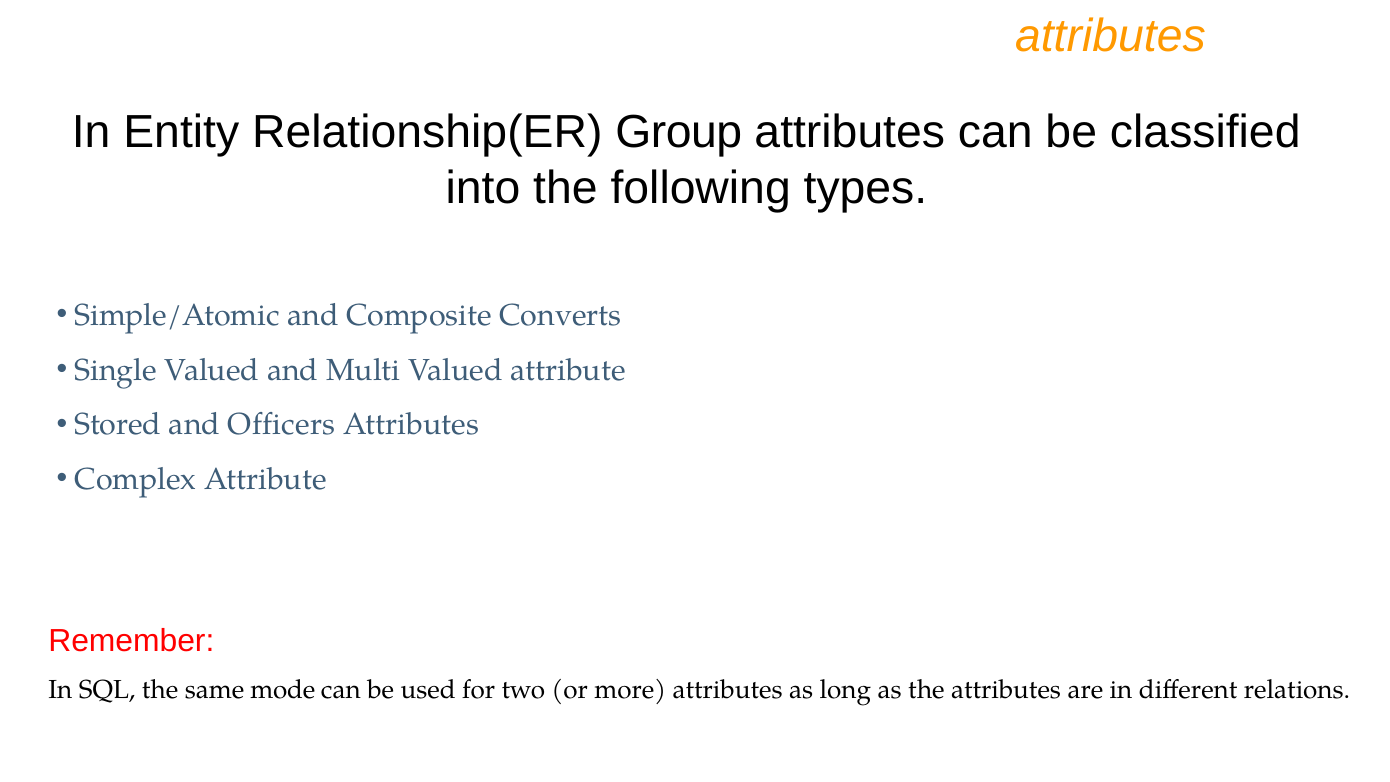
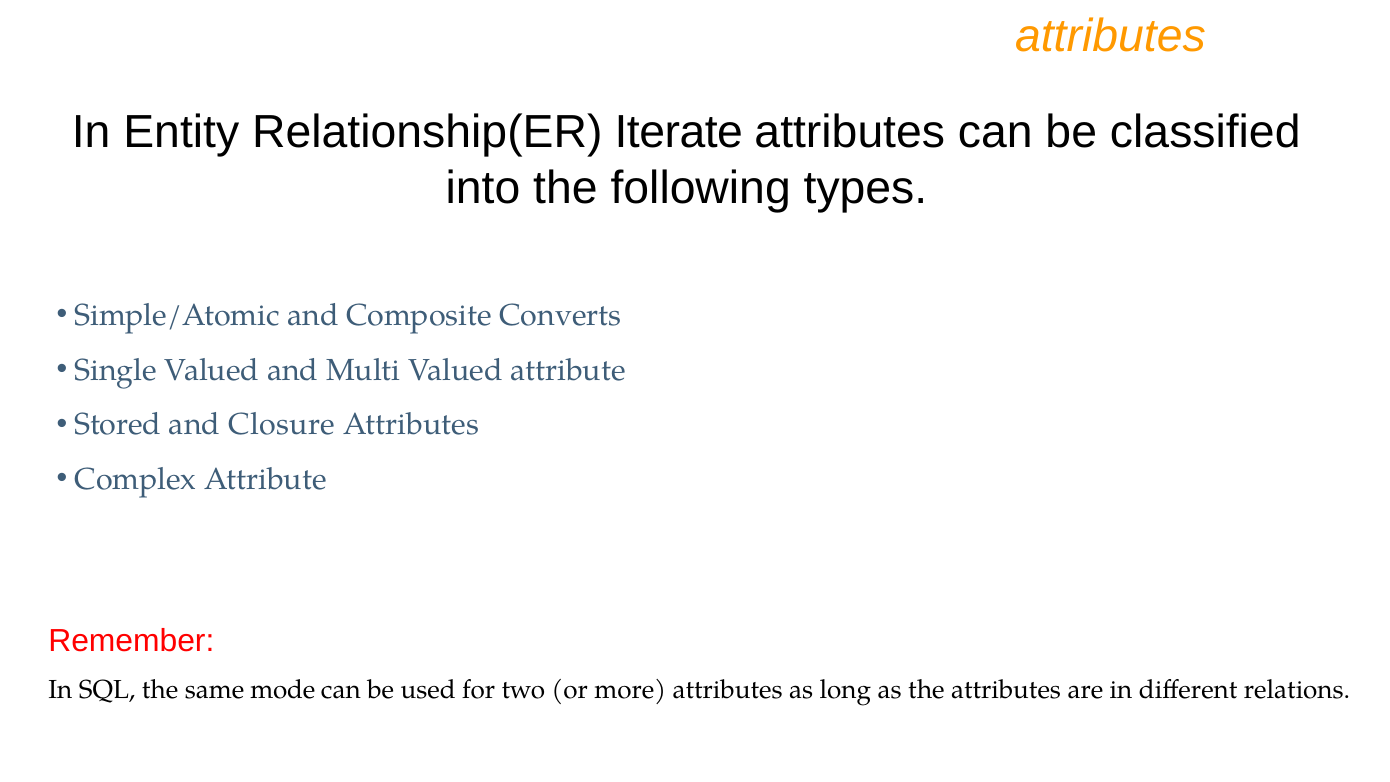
Group: Group -> Iterate (679, 132)
Officers: Officers -> Closure (282, 425)
